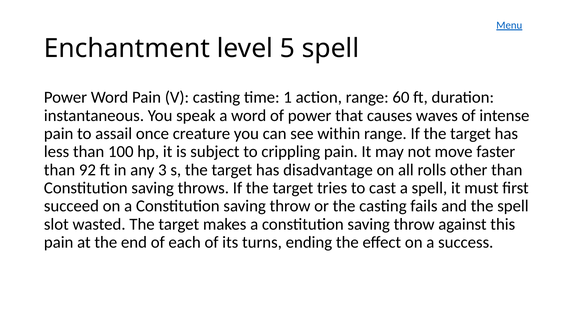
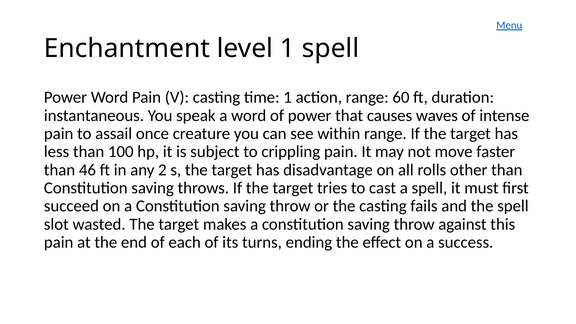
level 5: 5 -> 1 (287, 48)
92: 92 -> 46 (87, 170)
3: 3 -> 2 (162, 170)
